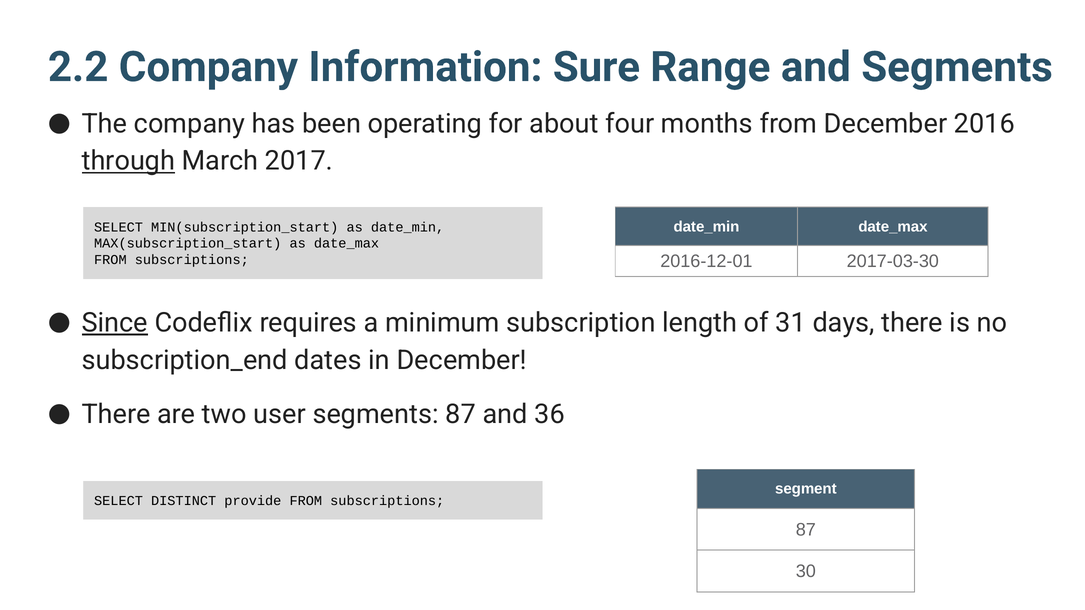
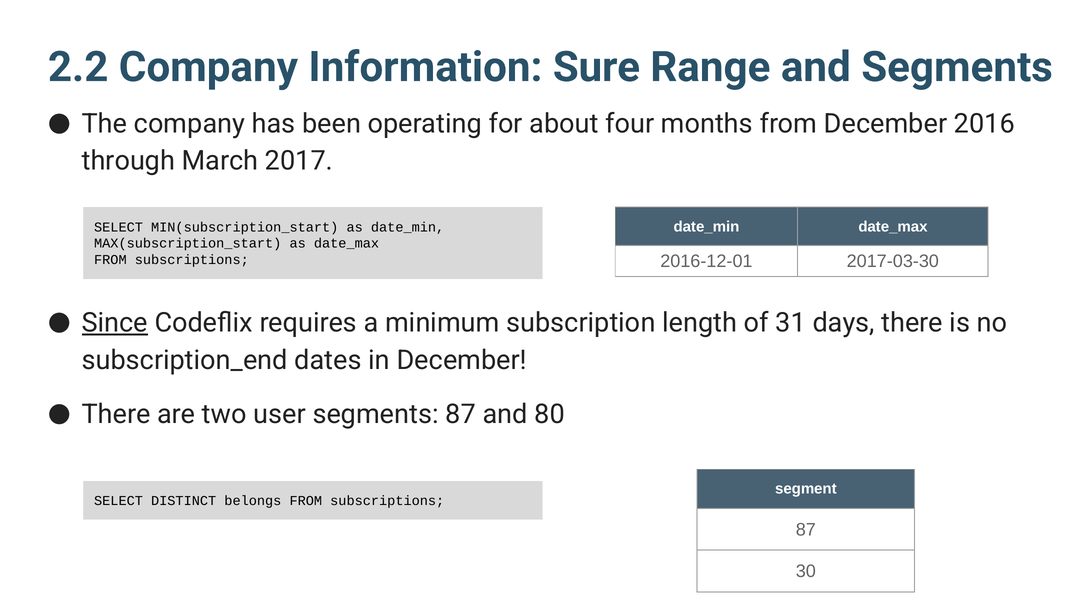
through underline: present -> none (128, 161)
36: 36 -> 80 (550, 414)
provide: provide -> belongs (253, 501)
